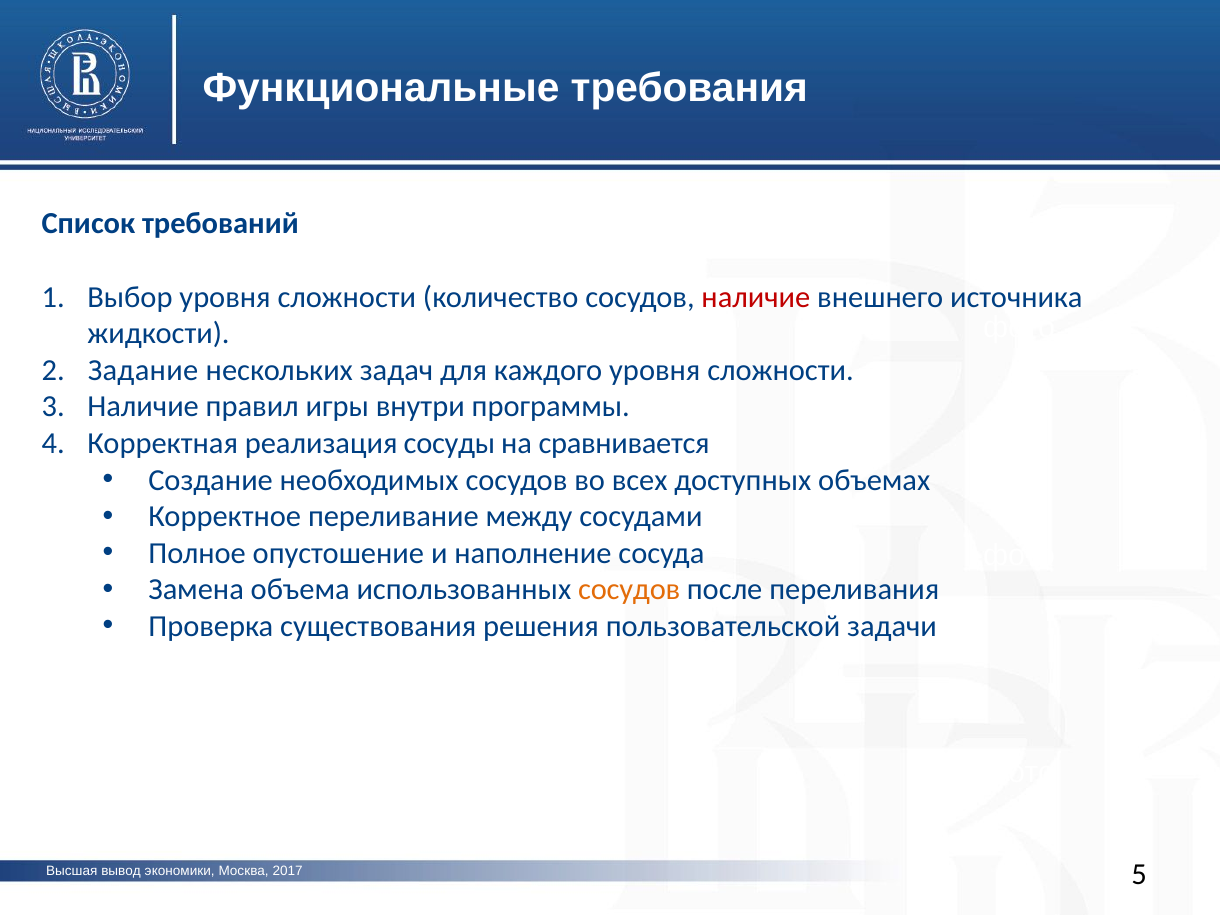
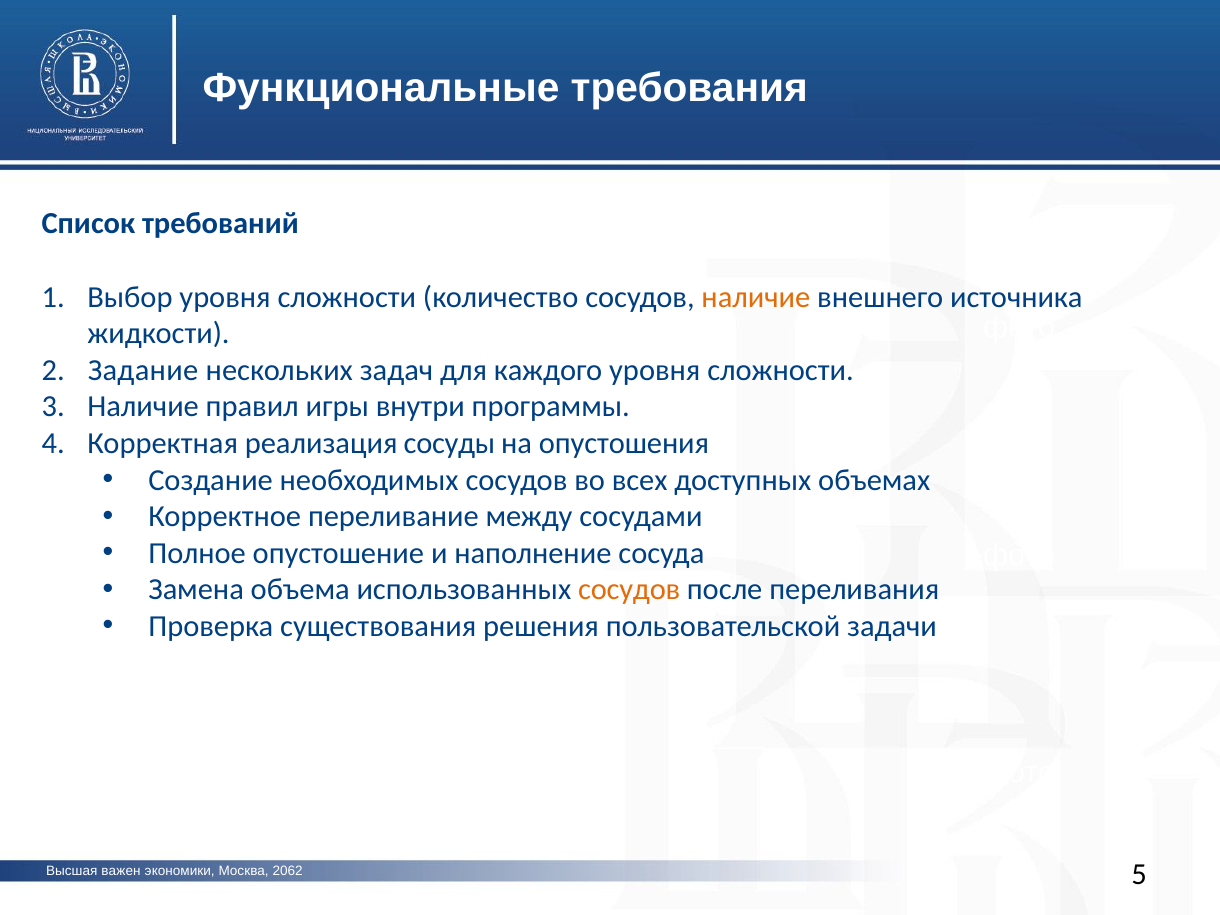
наличие colour: red -> orange (756, 297)
сравнивается: сравнивается -> опустошения (624, 443)
вывод: вывод -> важен (121, 871)
2017: 2017 -> 2062 (288, 871)
